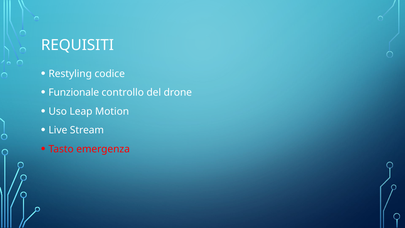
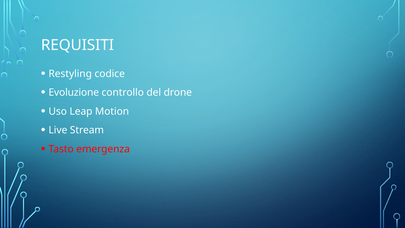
Funzionale: Funzionale -> Evoluzione (74, 93)
